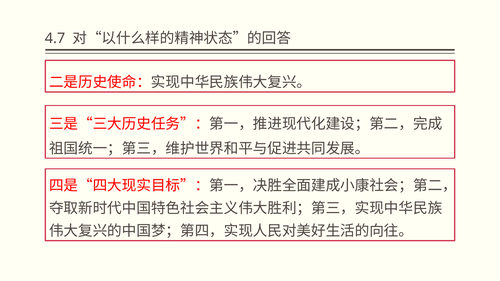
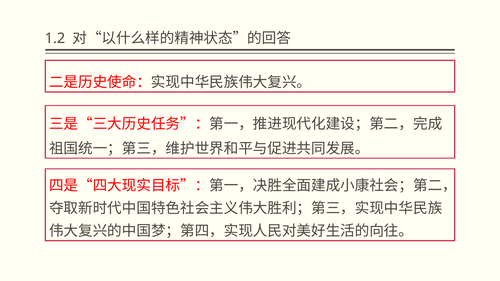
4.7: 4.7 -> 1.2 (55, 38)
